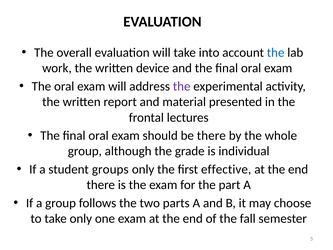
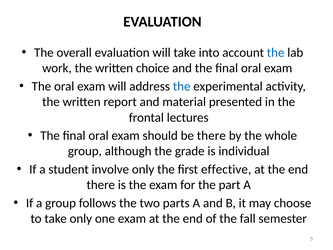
device: device -> choice (153, 68)
the colour: purple -> blue (182, 86)
groups: groups -> involve (110, 169)
